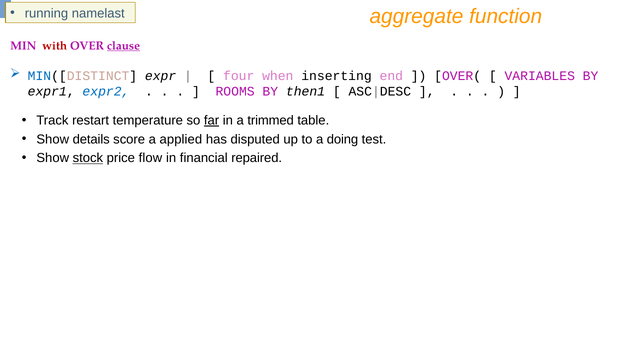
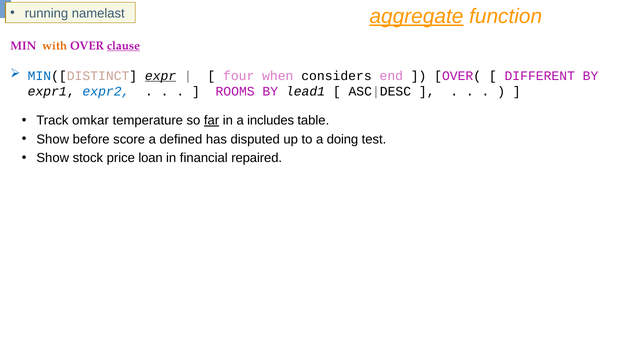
aggregate underline: none -> present (416, 16)
with colour: red -> orange (55, 46)
expr underline: none -> present (161, 76)
inserting: inserting -> considers (337, 76)
VARIABLES: VARIABLES -> DIFFERENT (540, 76)
then1: then1 -> lead1 (305, 91)
restart: restart -> omkar (91, 120)
trimmed: trimmed -> includes (271, 120)
details: details -> before (91, 139)
applied: applied -> defined (181, 139)
stock underline: present -> none (88, 158)
flow: flow -> loan (151, 158)
